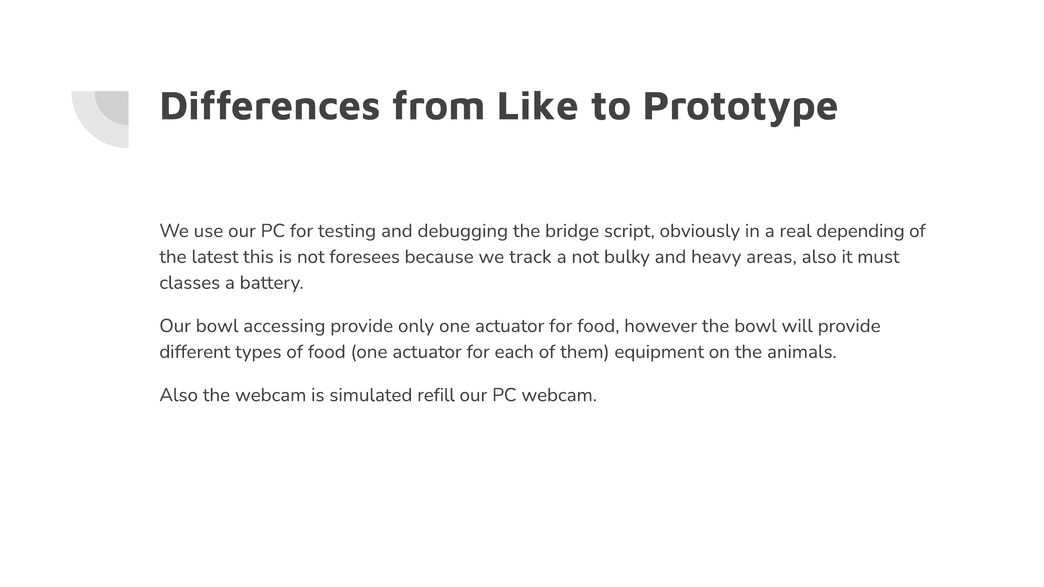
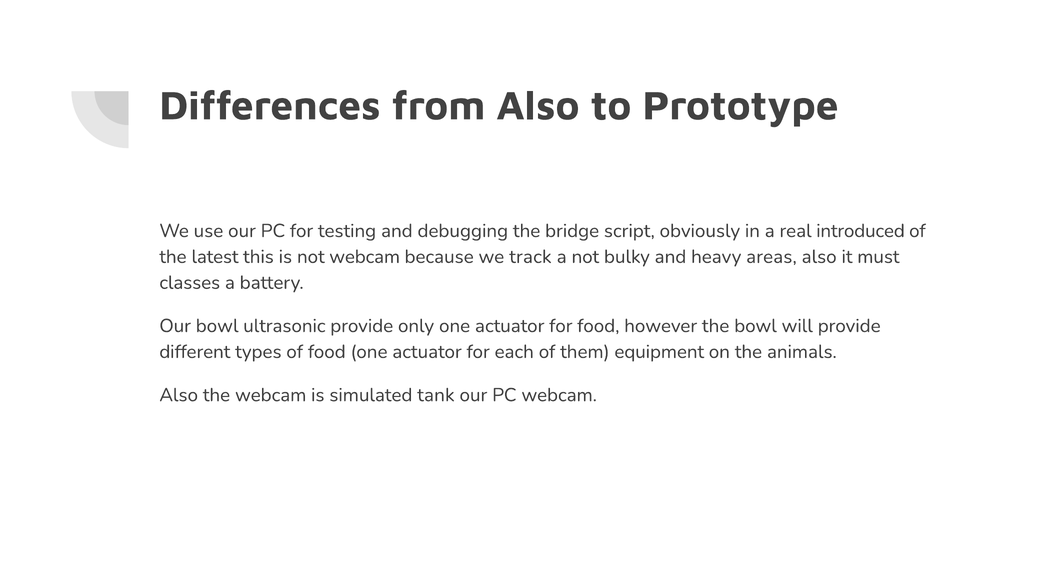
from Like: Like -> Also (538, 106)
depending: depending -> introduced (861, 231)
not foresees: foresees -> webcam (365, 257)
accessing: accessing -> ultrasonic (284, 326)
refill: refill -> tank (436, 395)
